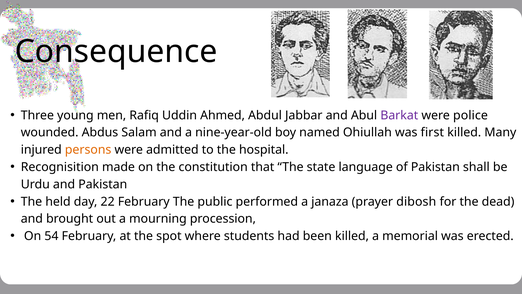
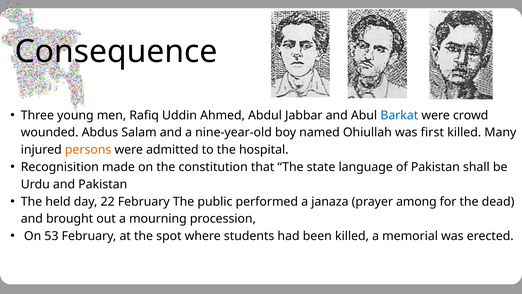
Barkat colour: purple -> blue (399, 115)
police: police -> crowd (471, 115)
dibosh: dibosh -> among (416, 201)
54: 54 -> 53 (51, 236)
